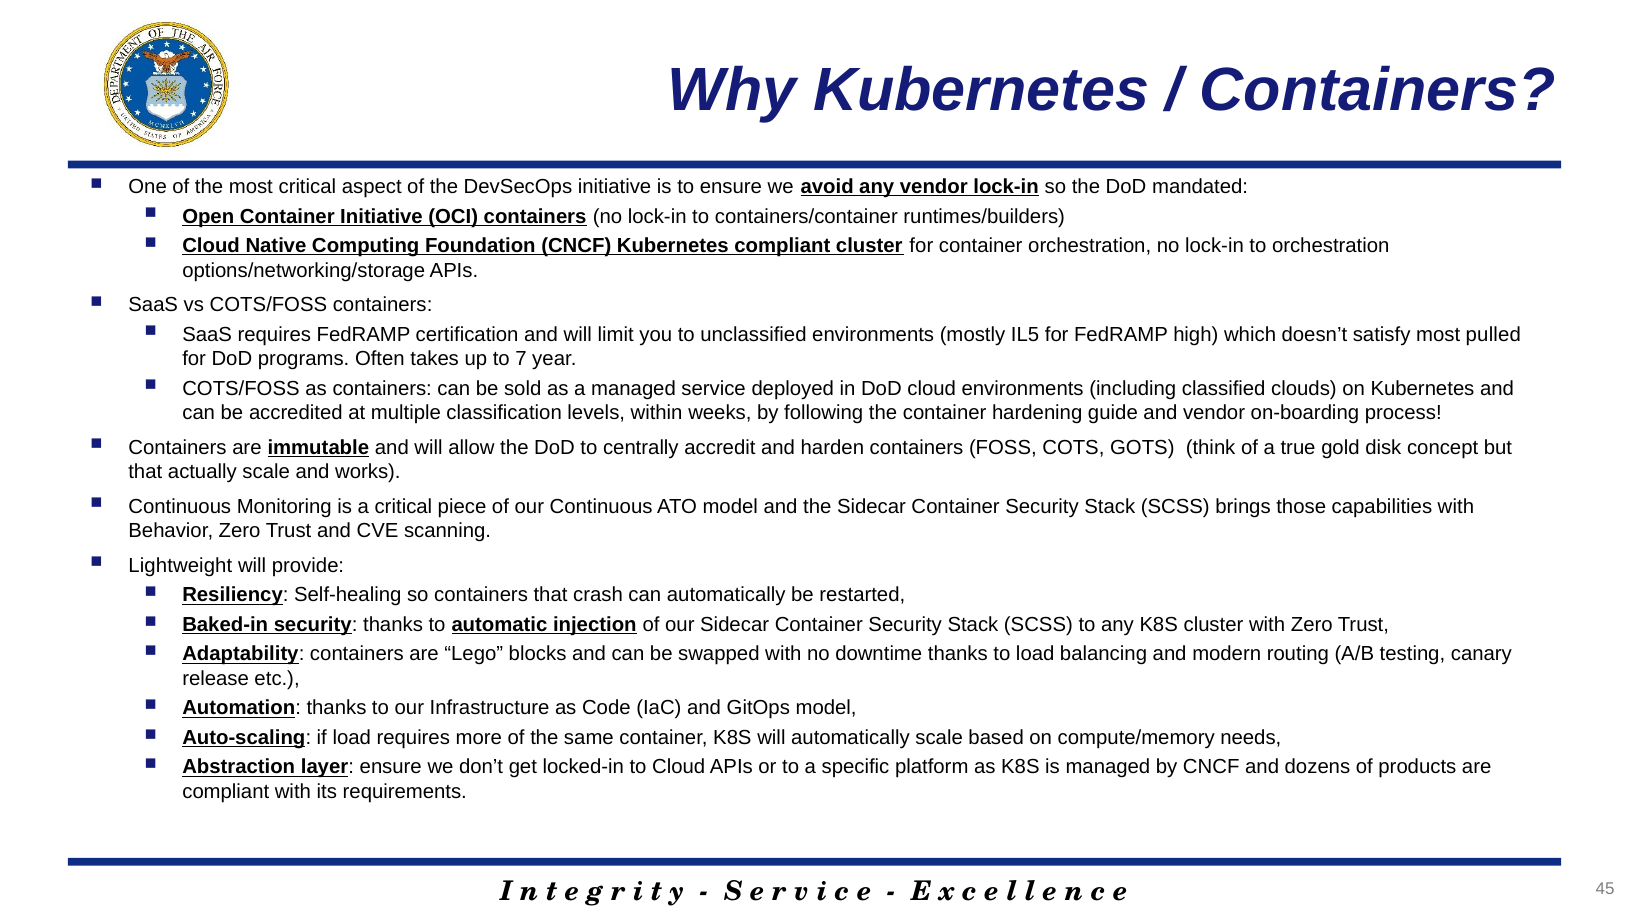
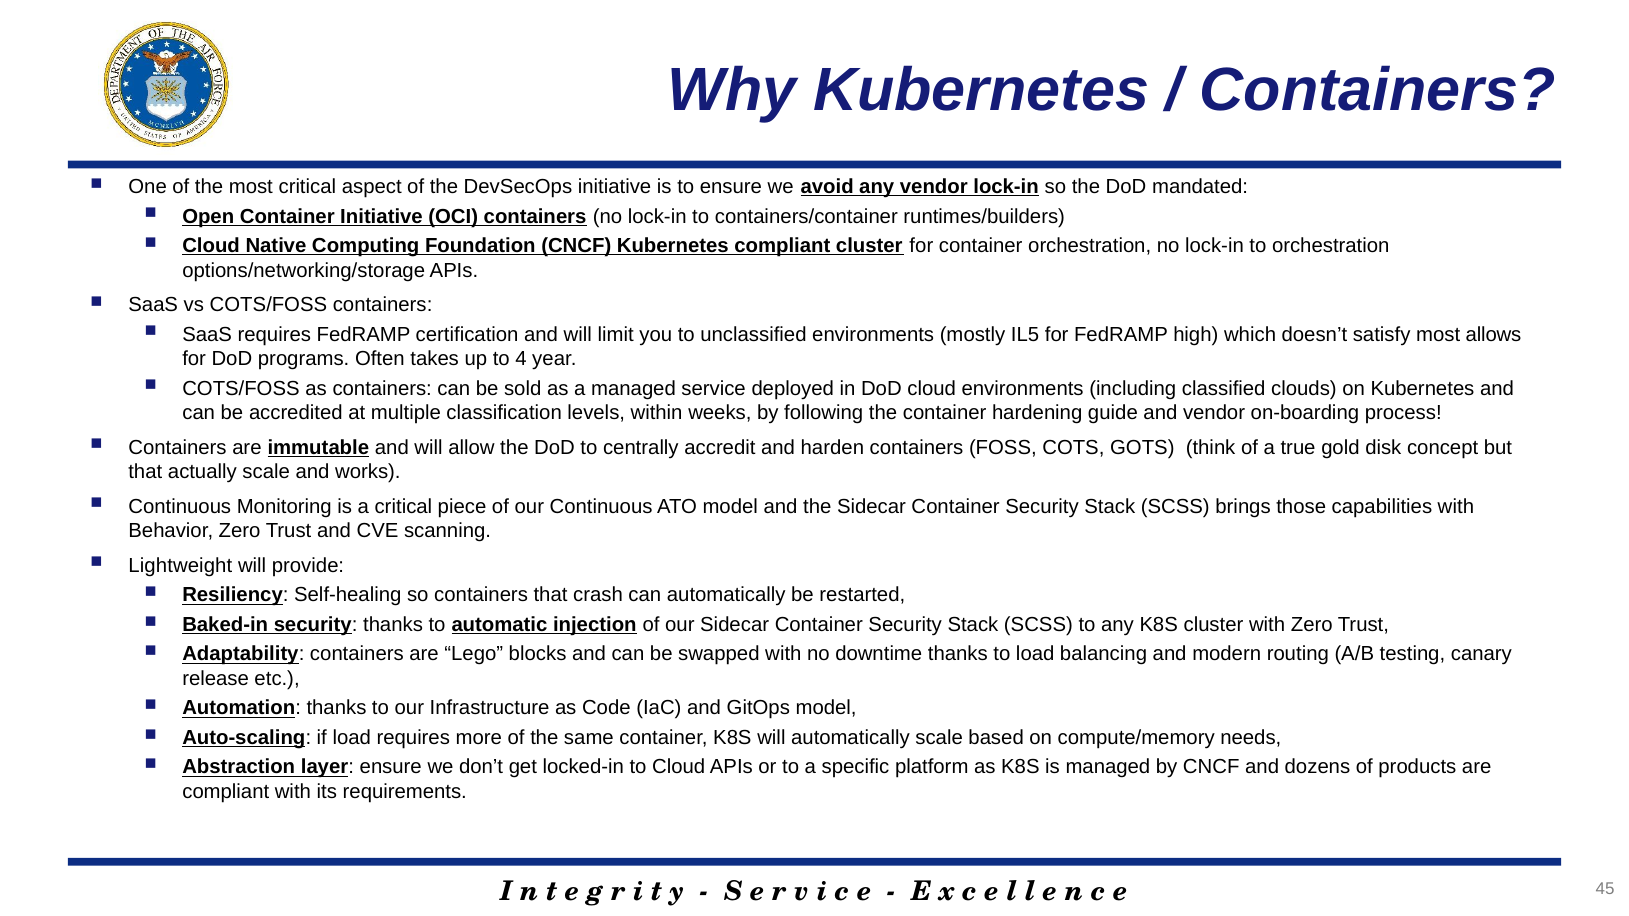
pulled: pulled -> allows (1494, 335)
7: 7 -> 4 (521, 359)
